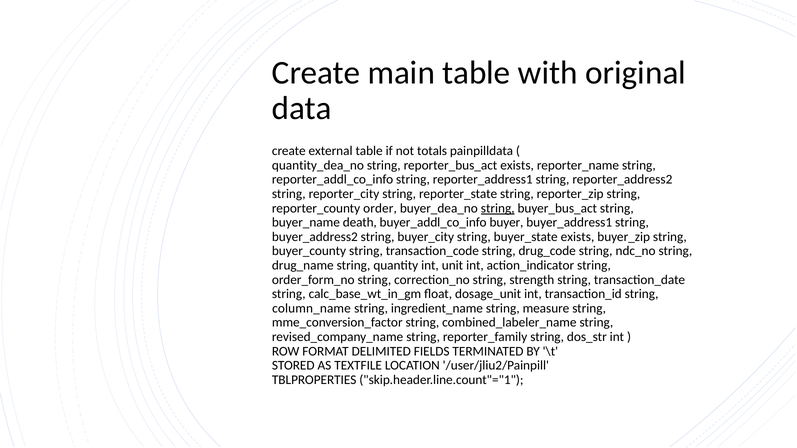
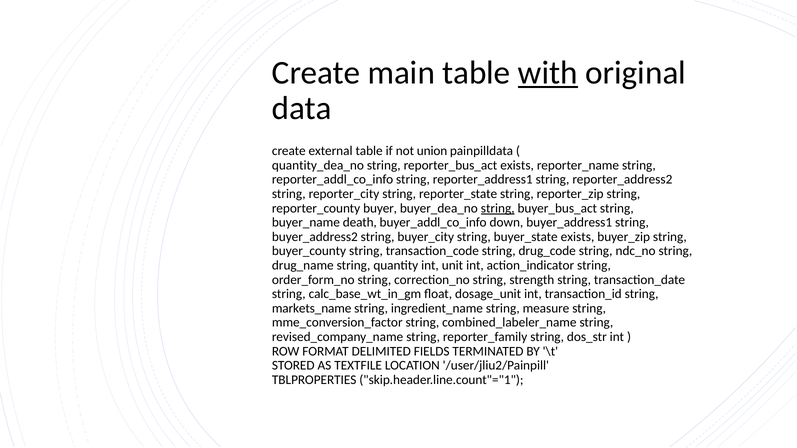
with underline: none -> present (548, 73)
totals: totals -> union (432, 151)
order: order -> buyer (380, 208)
buyer: buyer -> down (506, 223)
column_name: column_name -> markets_name (312, 308)
